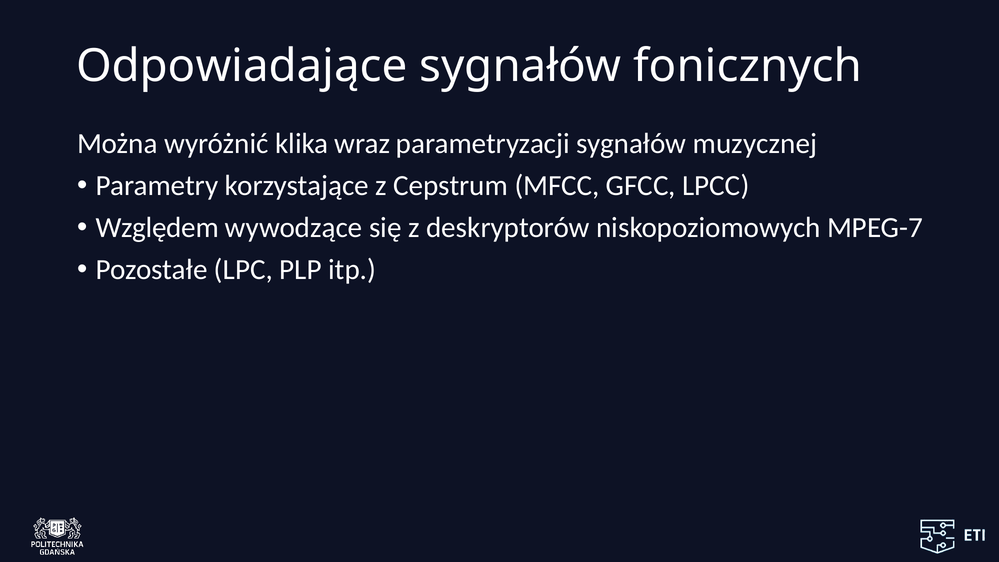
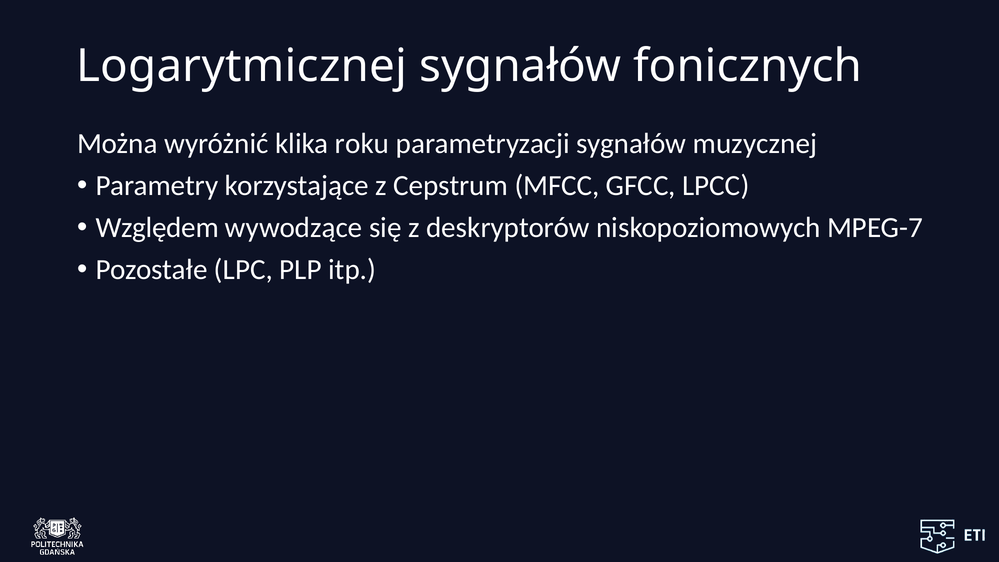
Odpowiadające: Odpowiadające -> Logarytmicznej (242, 66)
wraz: wraz -> roku (362, 144)
